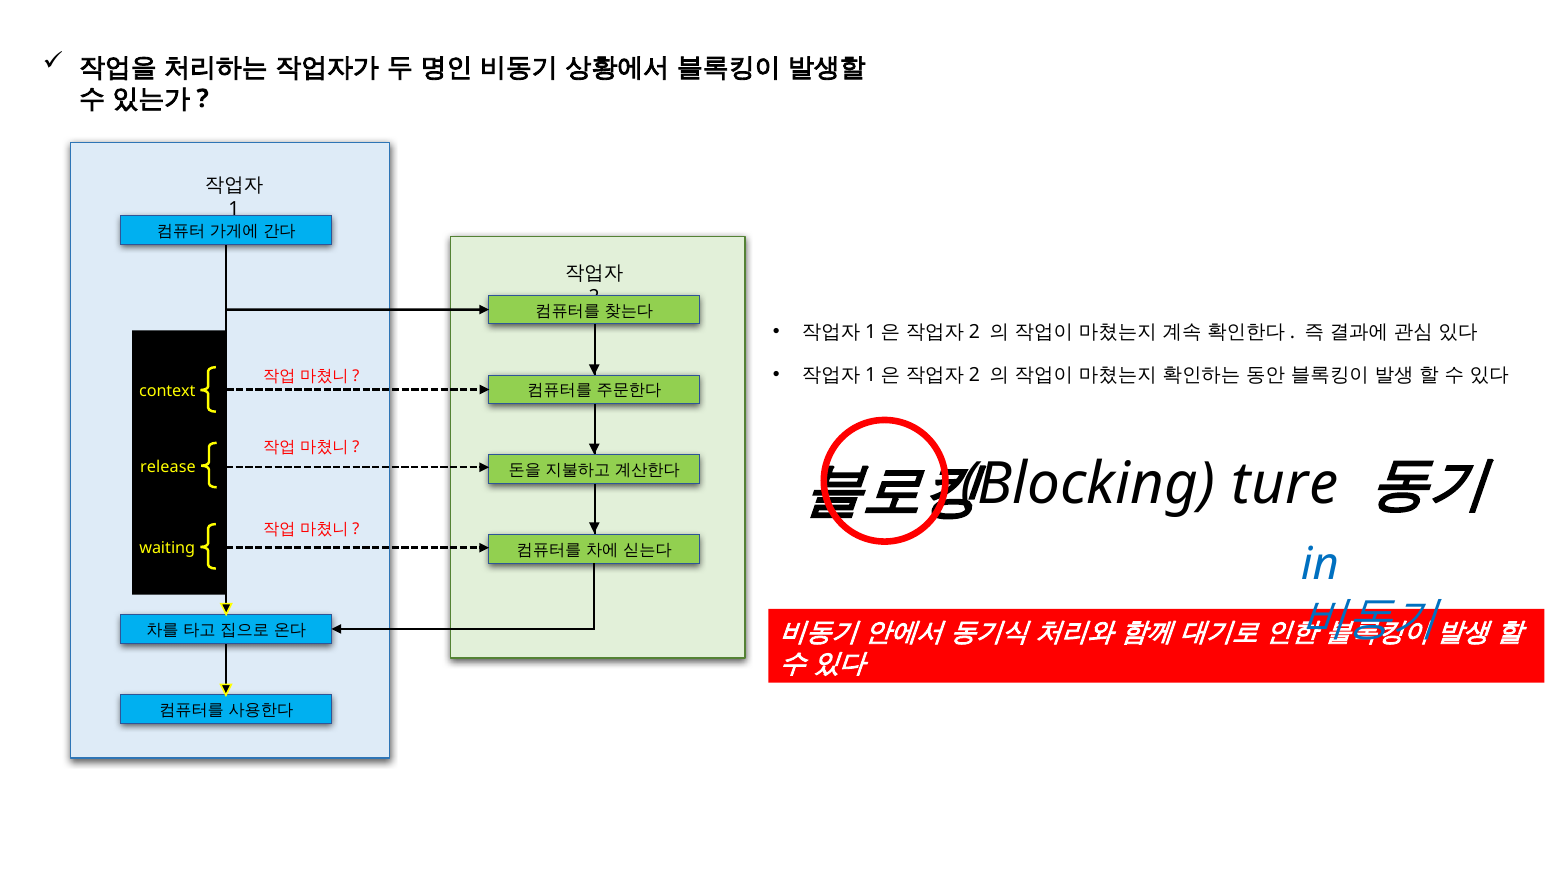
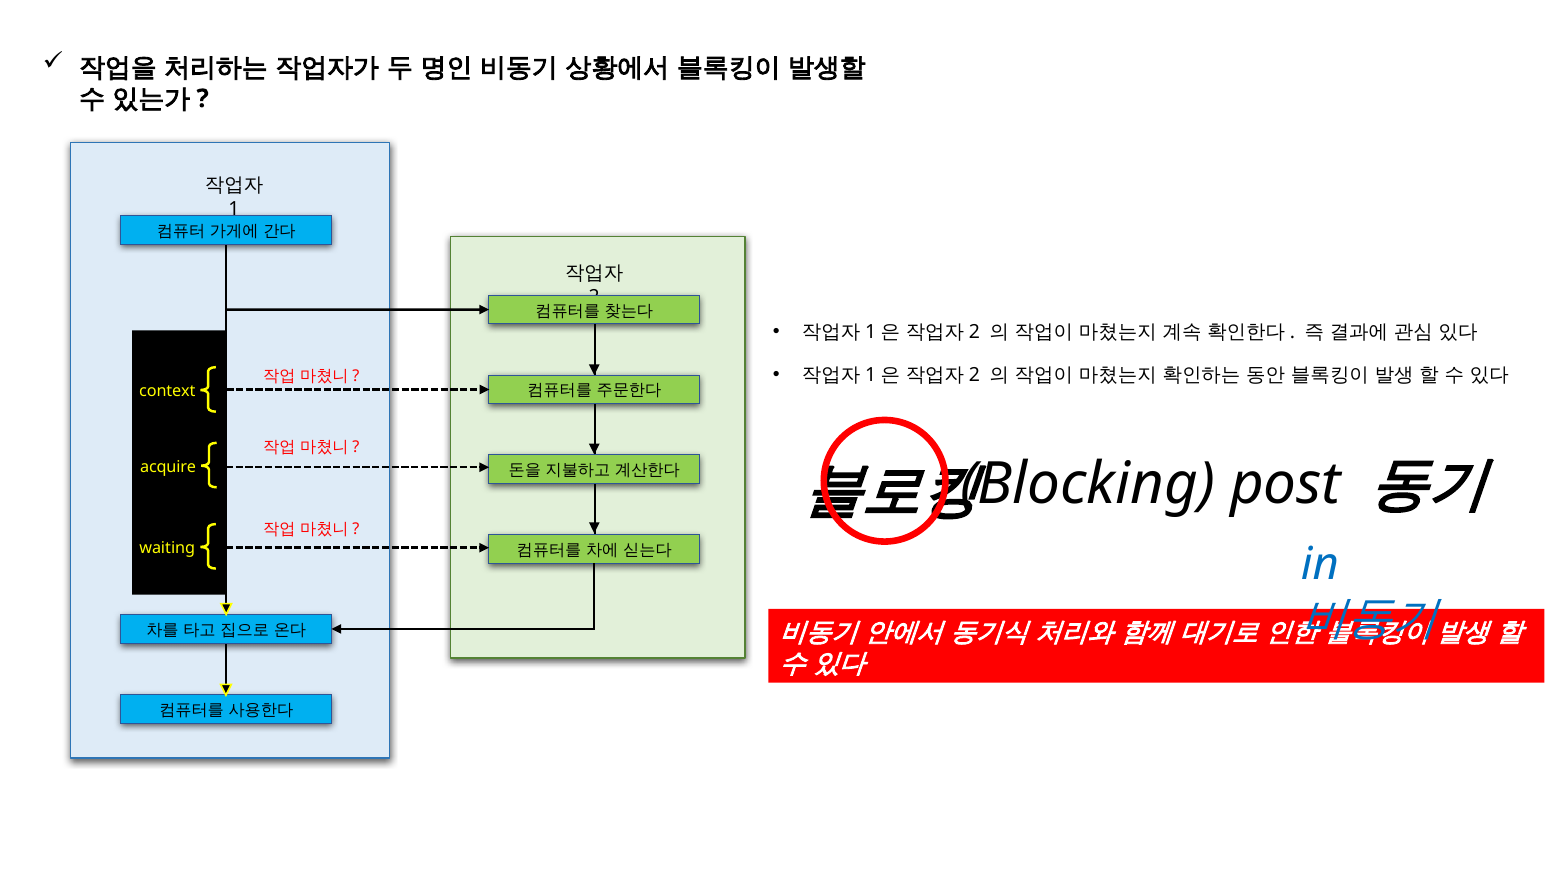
release: release -> acquire (168, 467)
ture: ture -> post (1285, 484)
